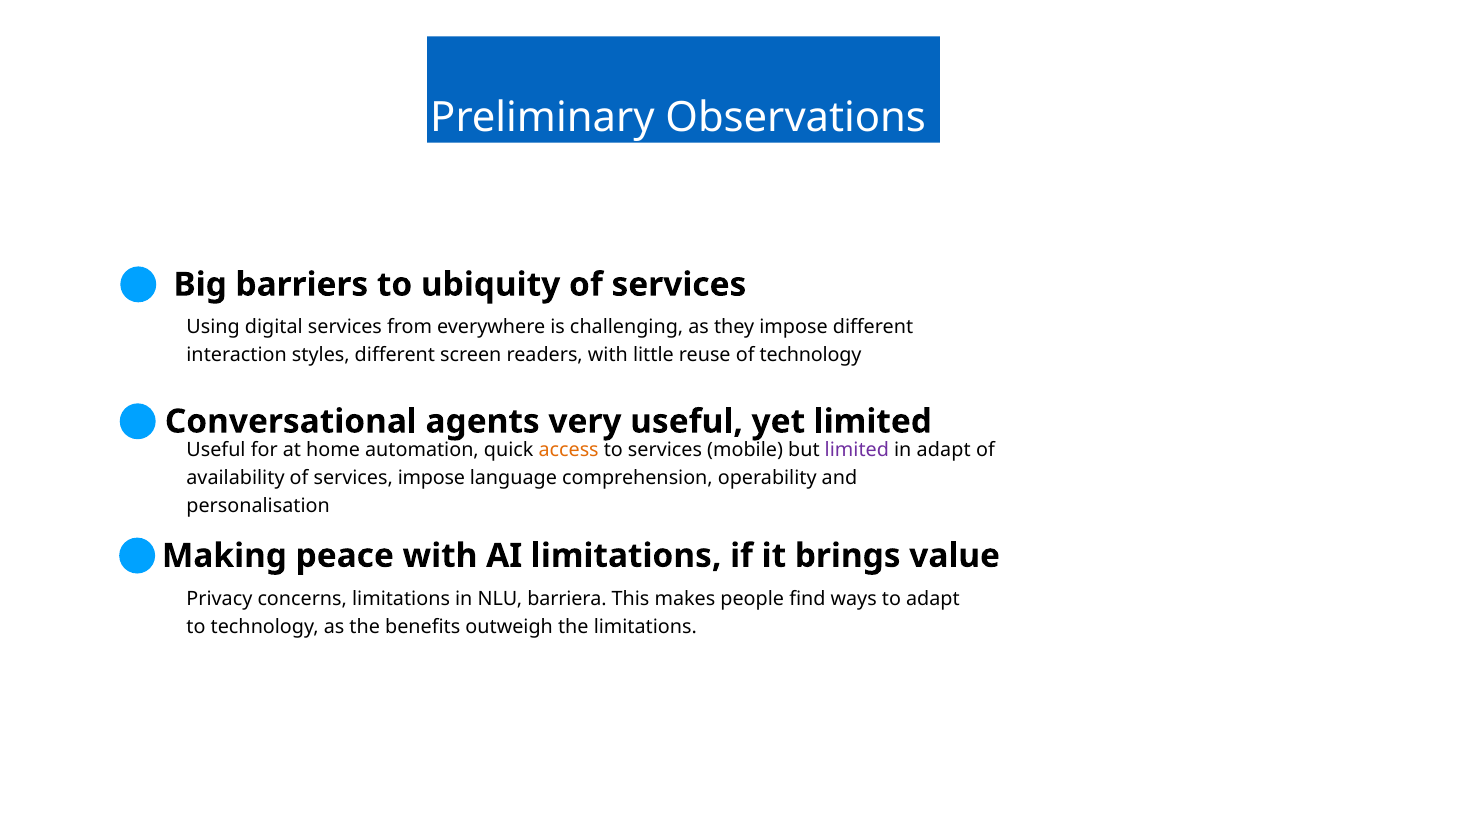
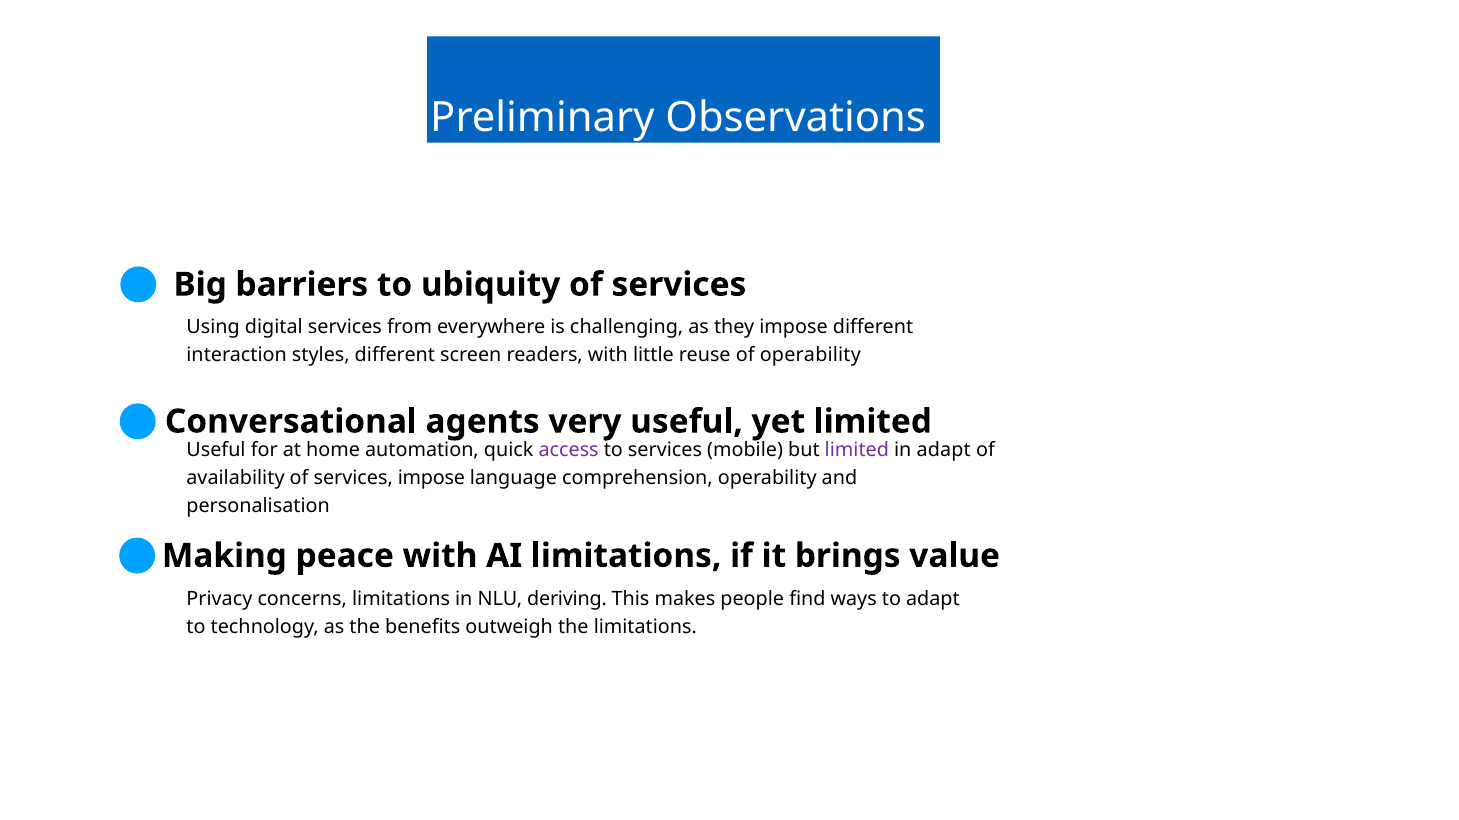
of technology: technology -> operability (810, 355)
access colour: orange -> purple (569, 451)
barriera: barriera -> deriving (567, 600)
